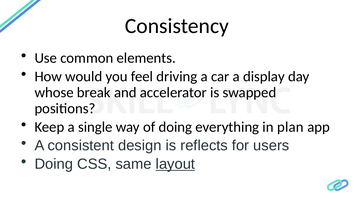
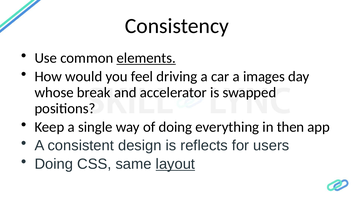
elements underline: none -> present (146, 58)
display: display -> images (264, 77)
plan: plan -> then (291, 127)
